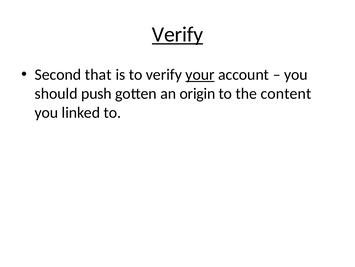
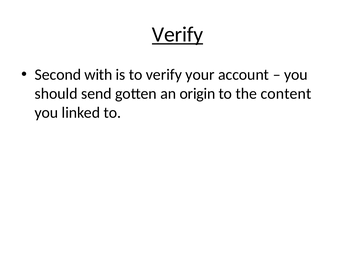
that: that -> with (98, 74)
your underline: present -> none (200, 74)
push: push -> send (96, 93)
